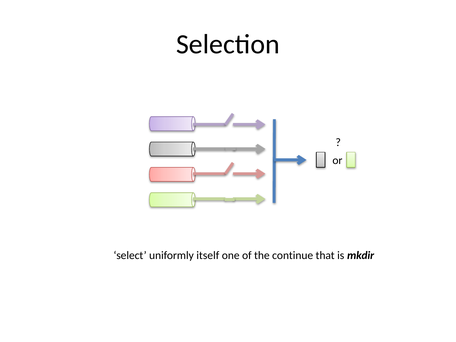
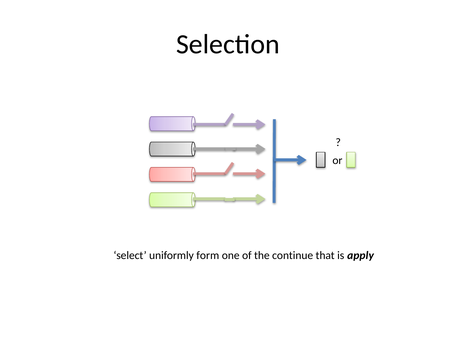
itself: itself -> form (208, 255)
mkdir: mkdir -> apply (361, 255)
